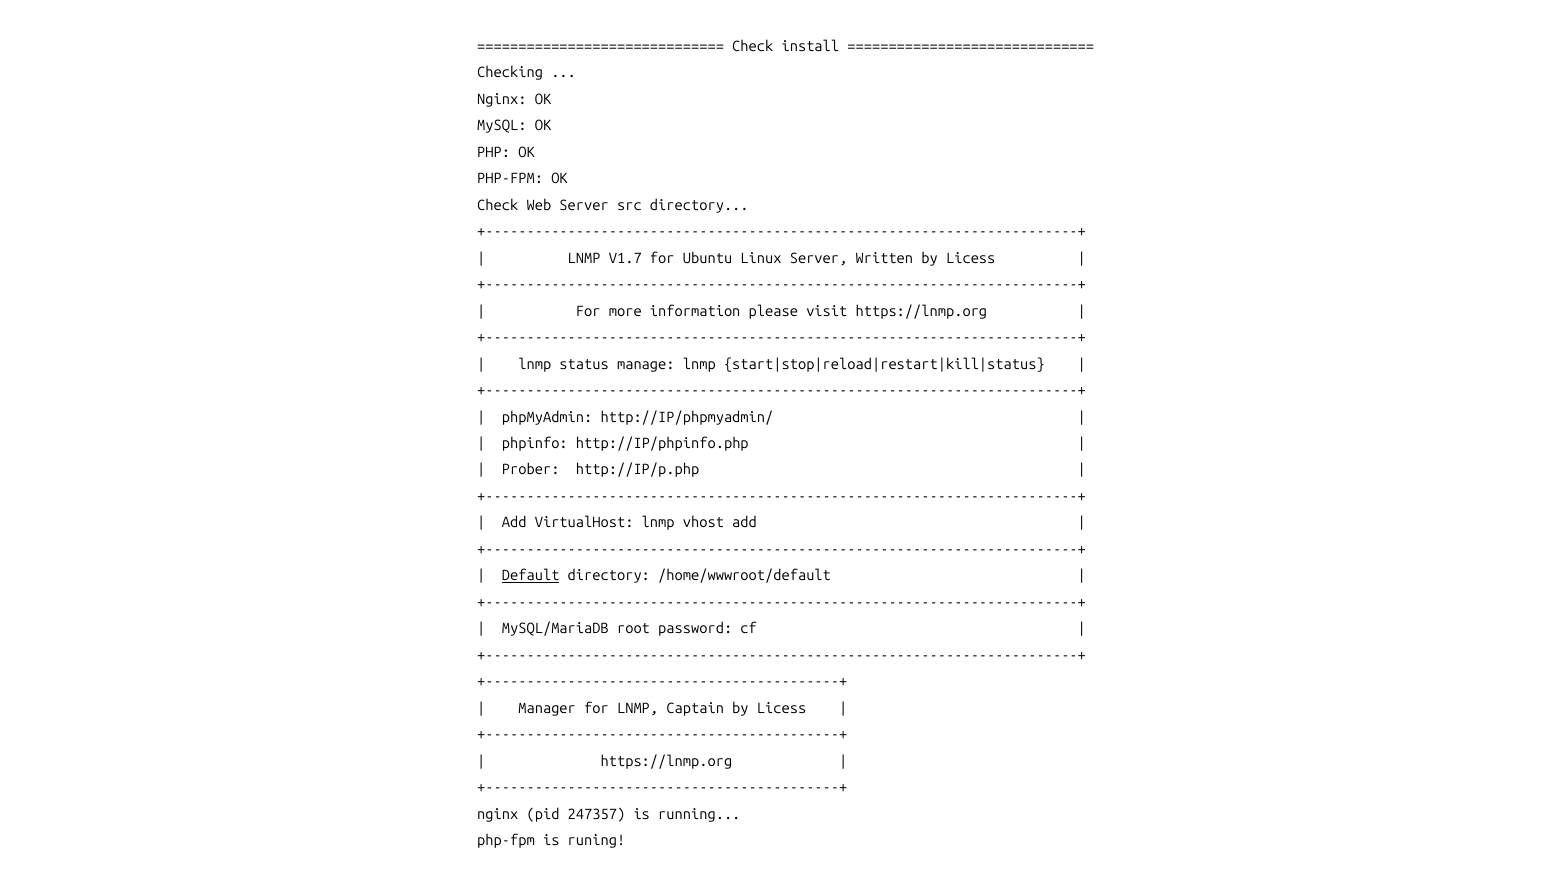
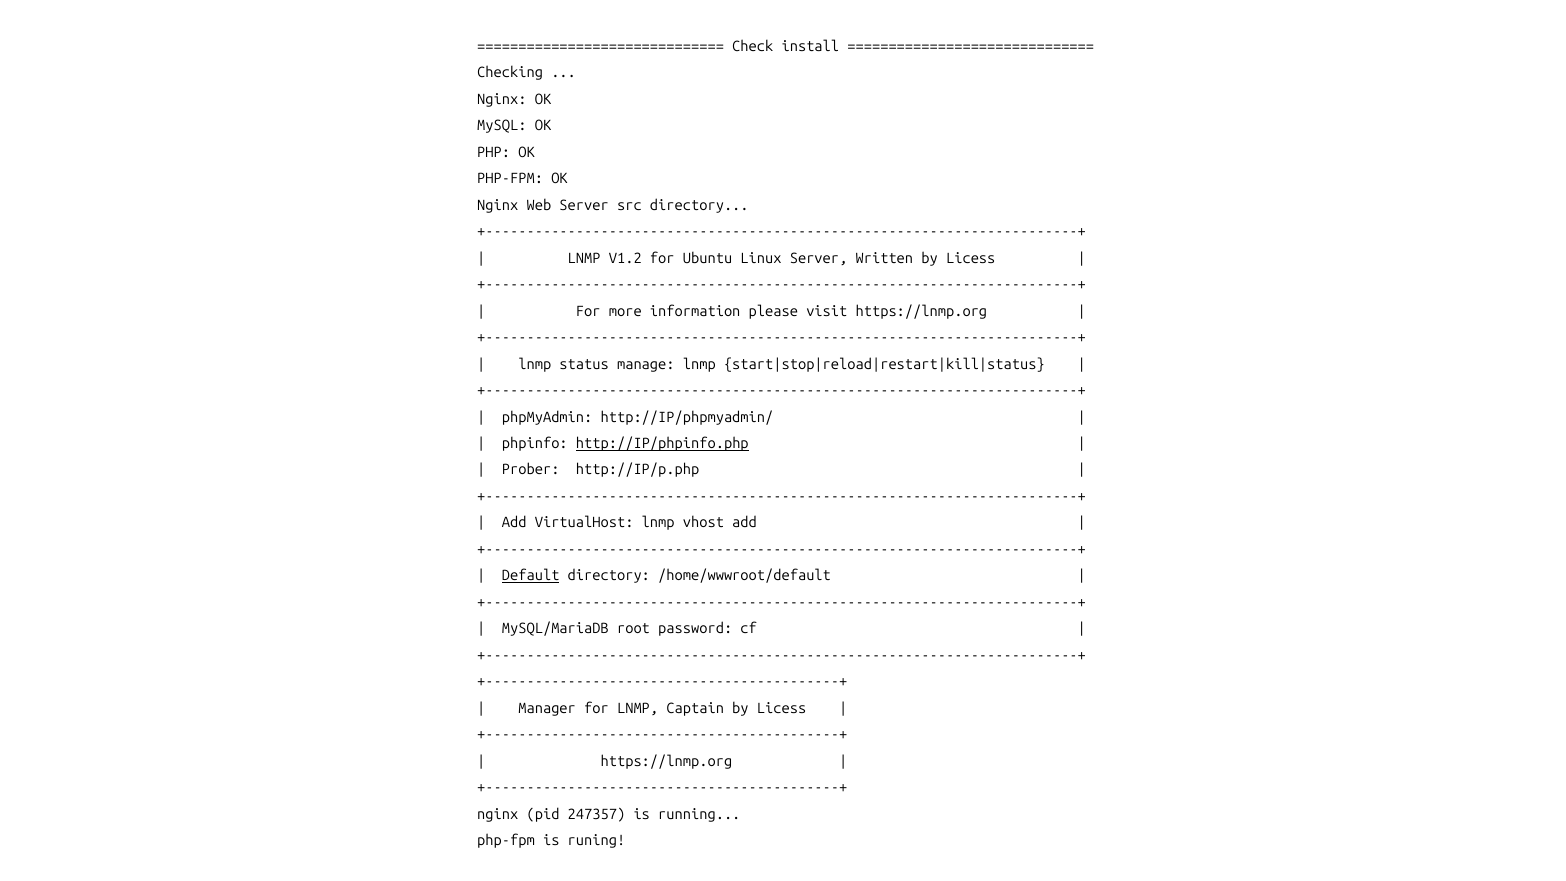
Check: Check -> Nginx (498, 205)
V1.7: V1.7 -> V1.2 (625, 258)
http://IP/phpinfo.php underline: none -> present (662, 444)
